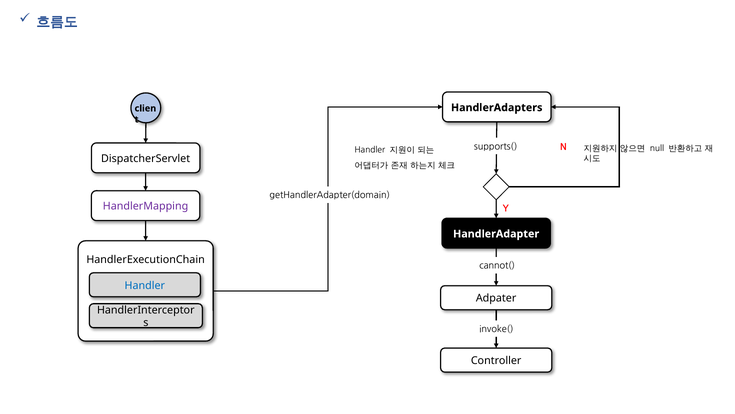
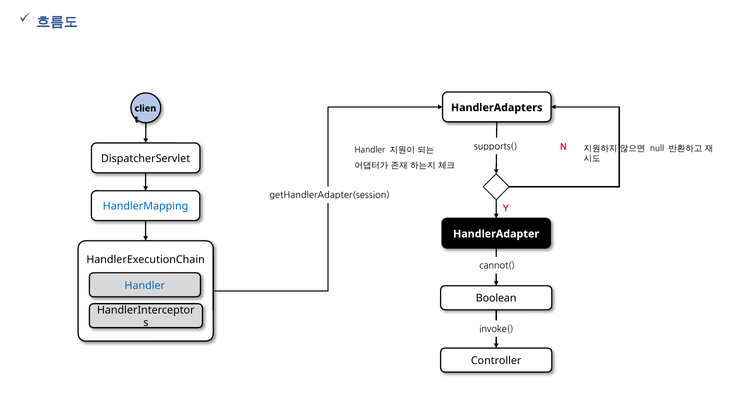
getHandlerAdapter(domain: getHandlerAdapter(domain -> getHandlerAdapter(session (330, 195)
HandlerMapping colour: purple -> blue (146, 206)
Adpater: Adpater -> Boolean (496, 298)
